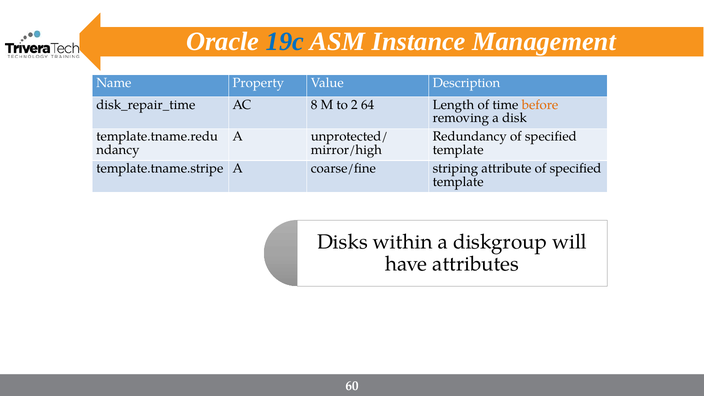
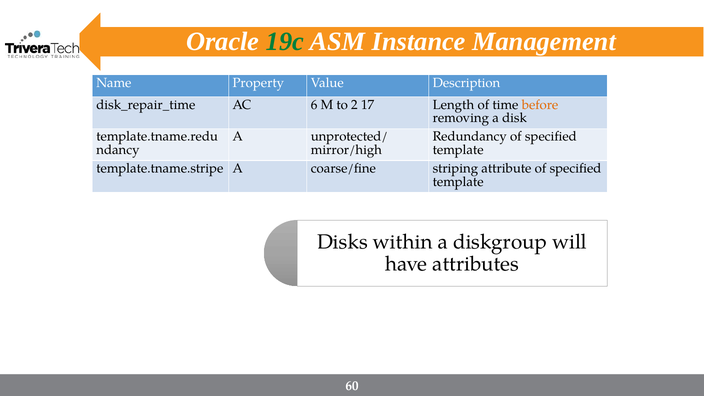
19c colour: blue -> green (285, 41)
8: 8 -> 6 (314, 105)
64: 64 -> 17 (368, 105)
